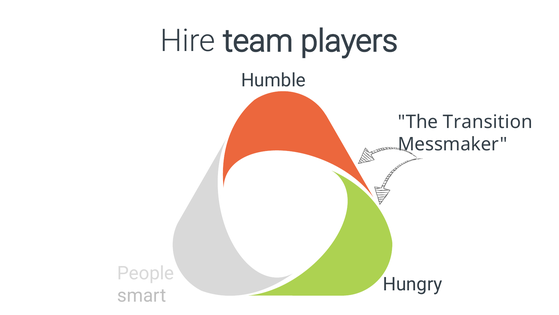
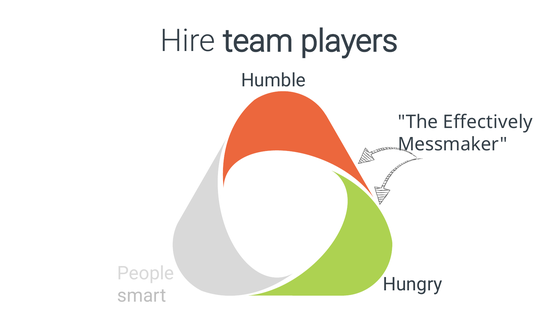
Transition: Transition -> Effectively (488, 122)
